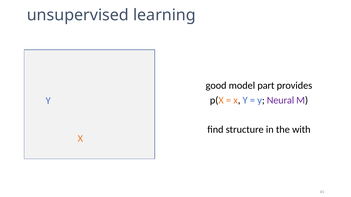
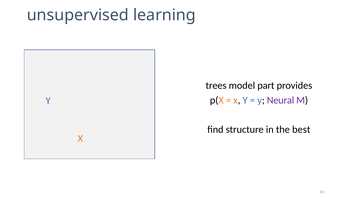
good: good -> trees (216, 86)
with: with -> best (301, 130)
